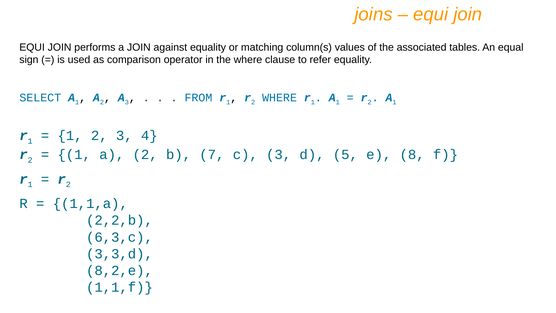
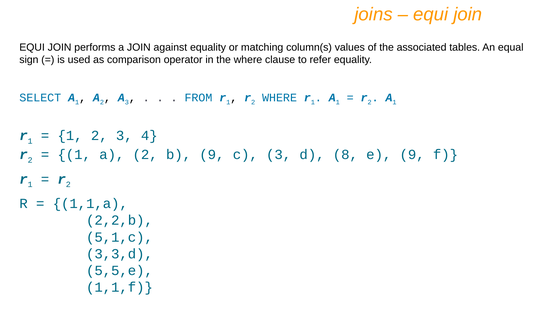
b 7: 7 -> 9 (212, 154)
5: 5 -> 8 (345, 154)
e 8: 8 -> 9 (412, 154)
6,3,c: 6,3,c -> 5,1,c (119, 237)
8,2,e: 8,2,e -> 5,5,e (119, 270)
